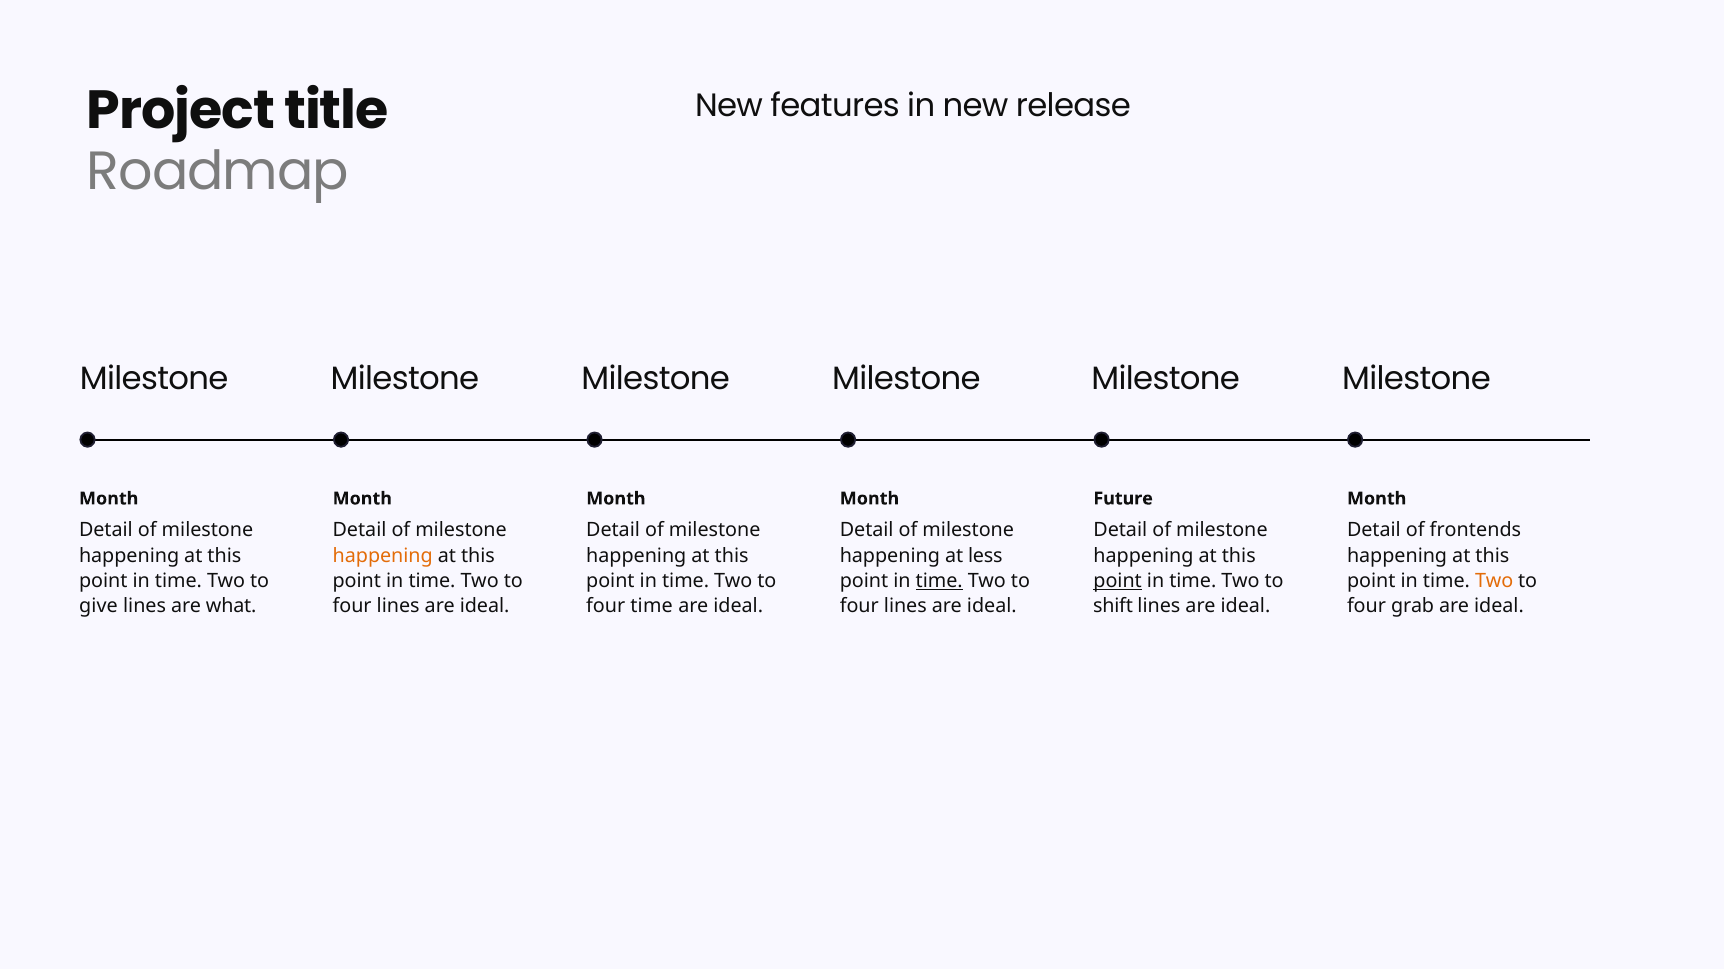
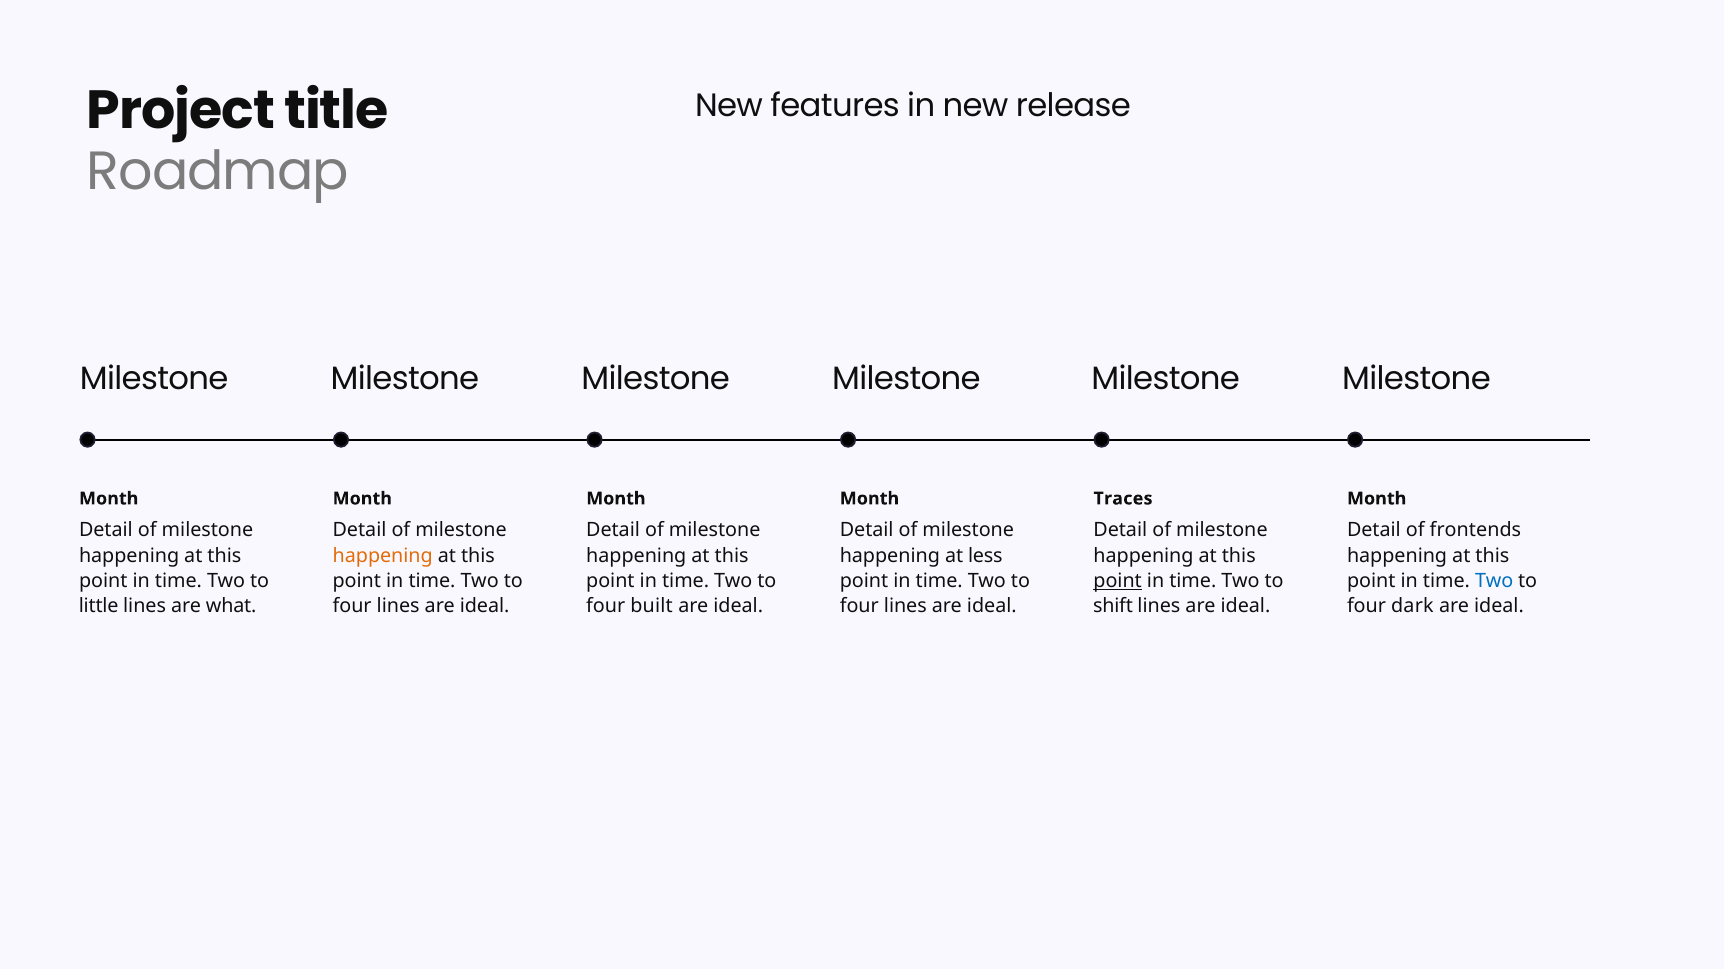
Future: Future -> Traces (1123, 499)
time underline: present -> none (939, 581)
Two colour: orange -> blue (1494, 581)
give: give -> little (99, 606)
four time: time -> built (652, 606)
grab: grab -> dark (1412, 606)
